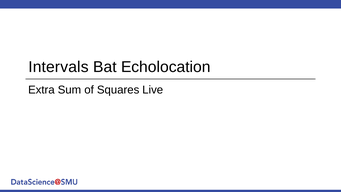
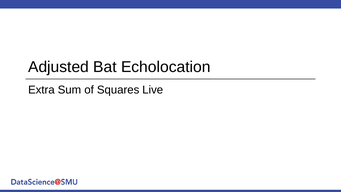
Intervals: Intervals -> Adjusted (59, 67)
